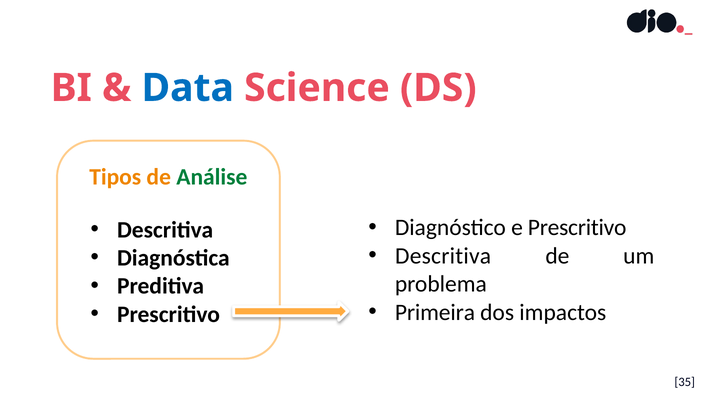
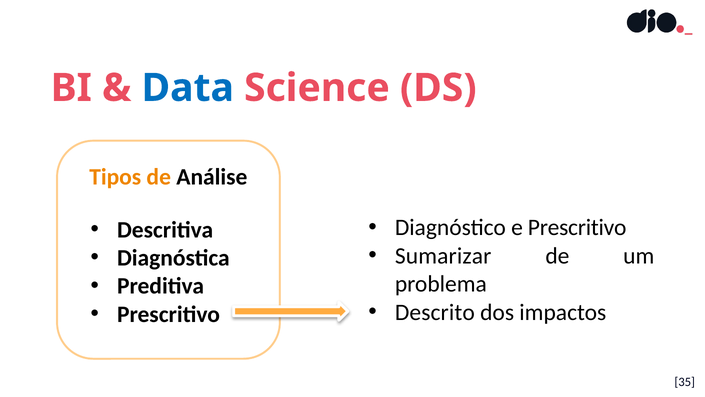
Análise colour: green -> black (212, 177)
Descritiva: Descritiva -> Sumarizar (443, 256)
Primeira: Primeira -> Descrito (435, 312)
